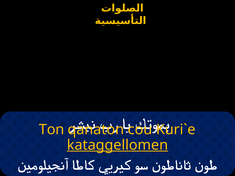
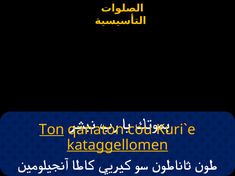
Ton underline: none -> present (52, 130)
